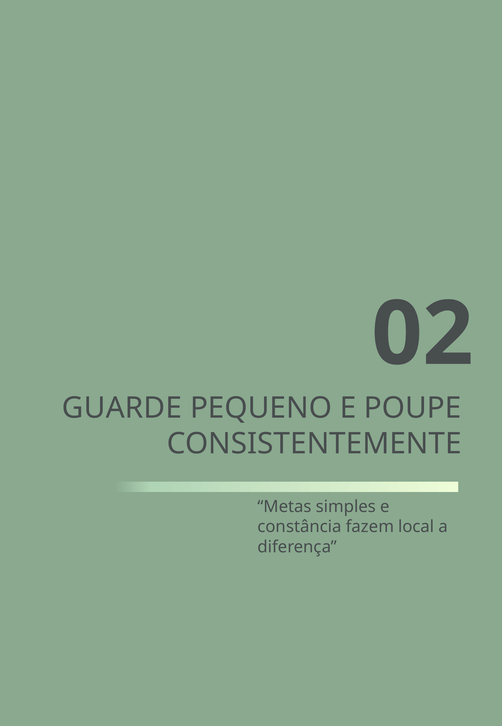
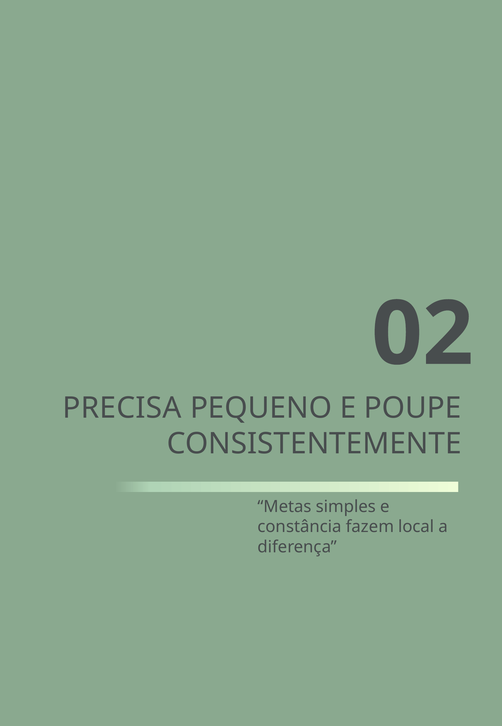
GUARDE: GUARDE -> PRECISA (122, 408)
